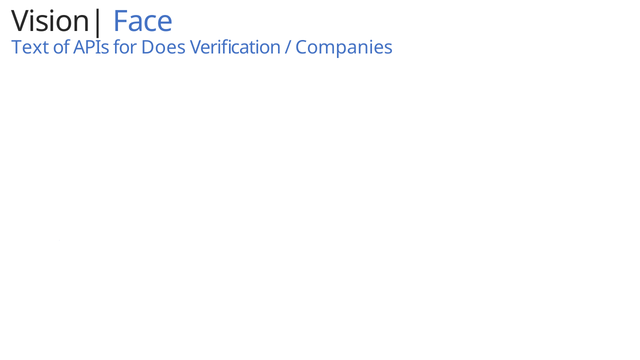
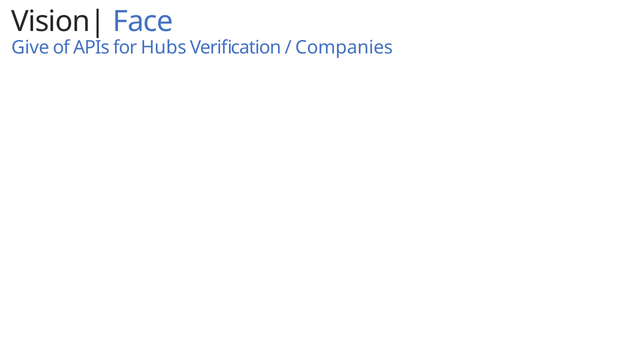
Text: Text -> Give (30, 48)
Does: Does -> Hubs (164, 48)
